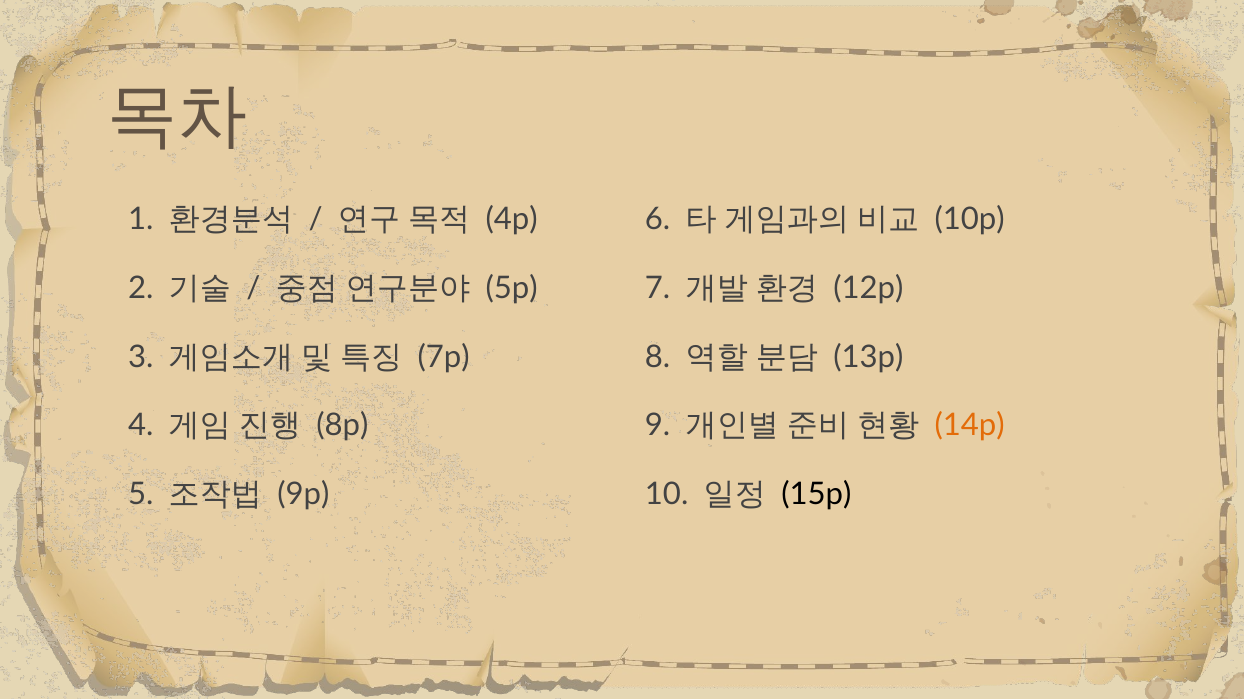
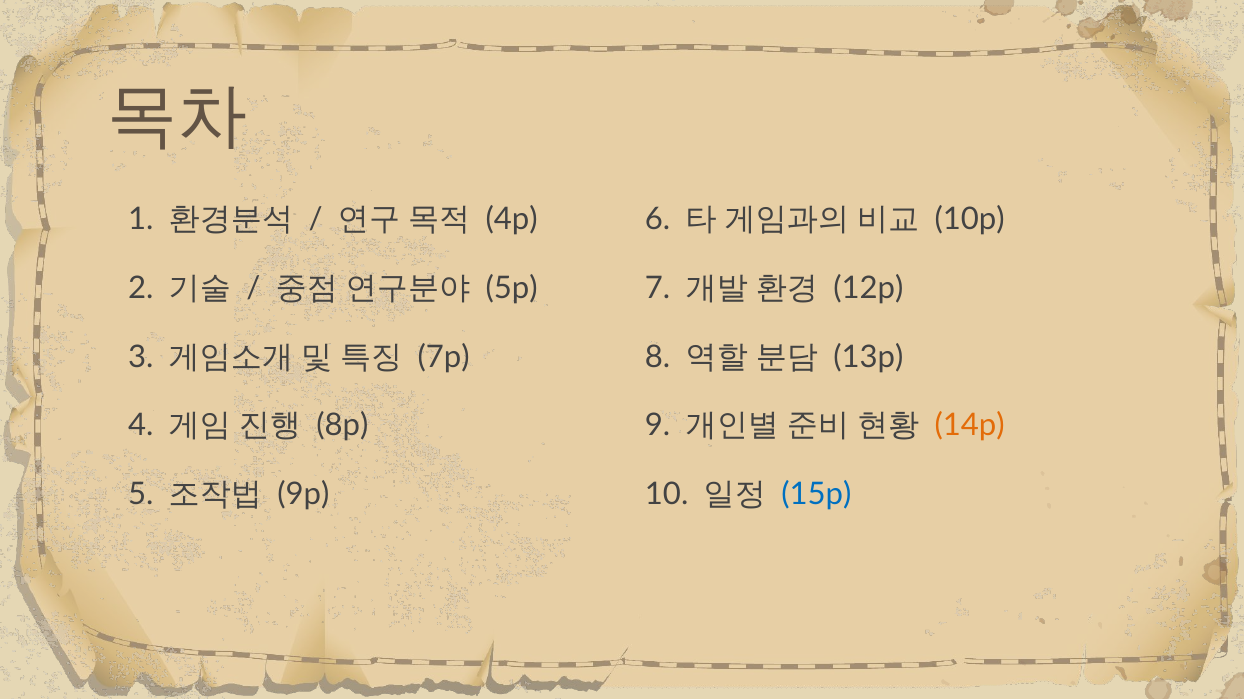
15p colour: black -> blue (816, 495)
